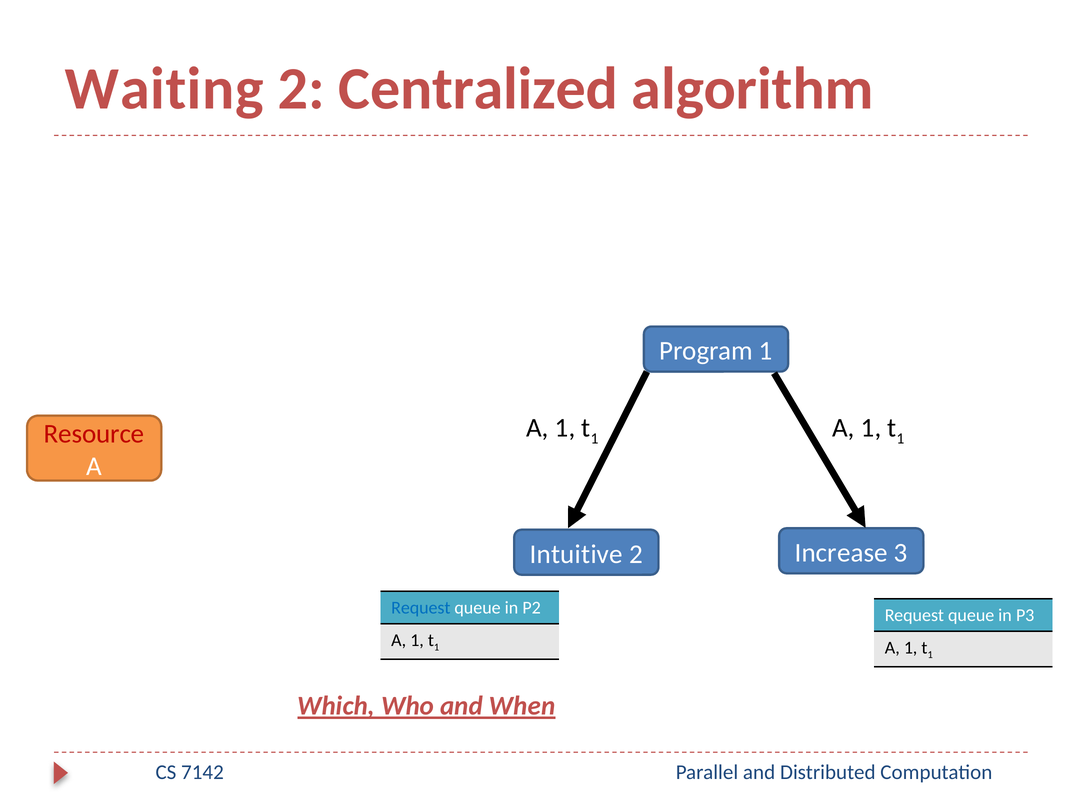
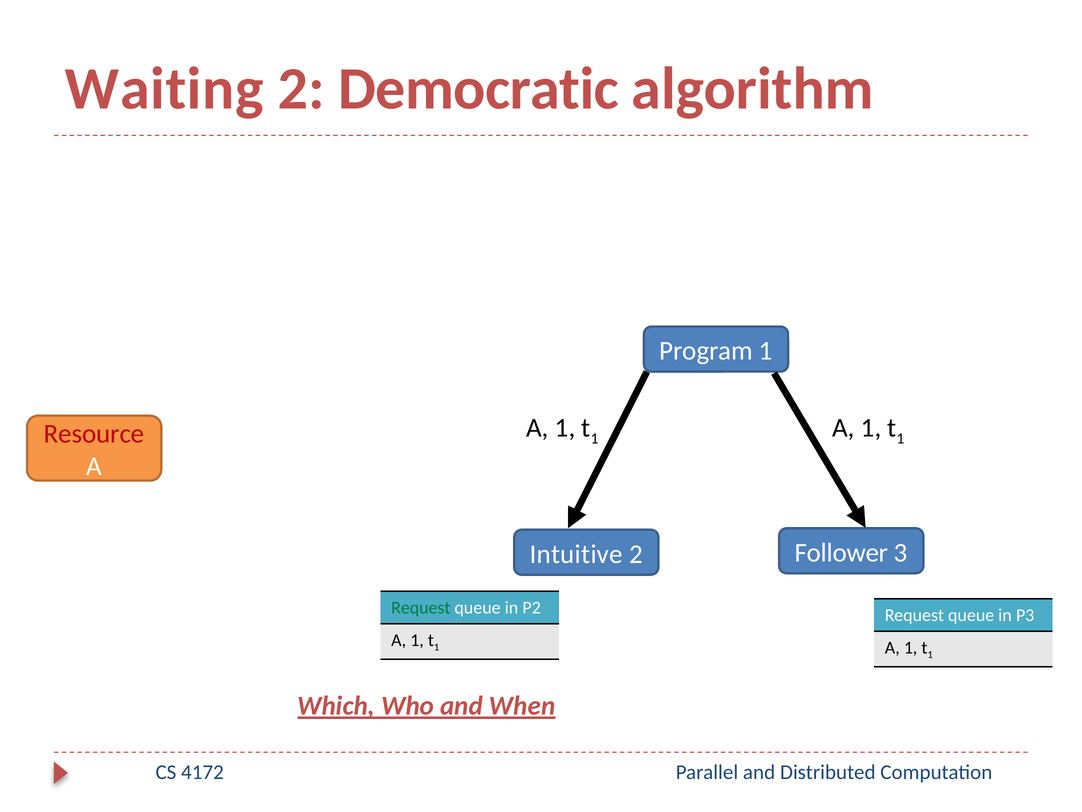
Centralized: Centralized -> Democratic (478, 89)
Increase: Increase -> Follower (841, 552)
Request colour: blue -> green (421, 608)
7142: 7142 -> 4172 (202, 772)
